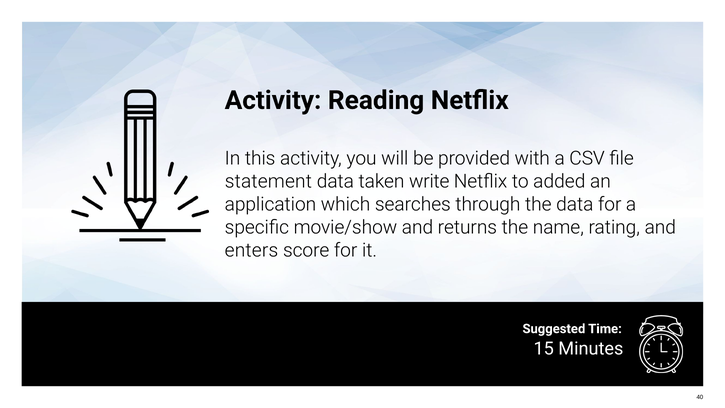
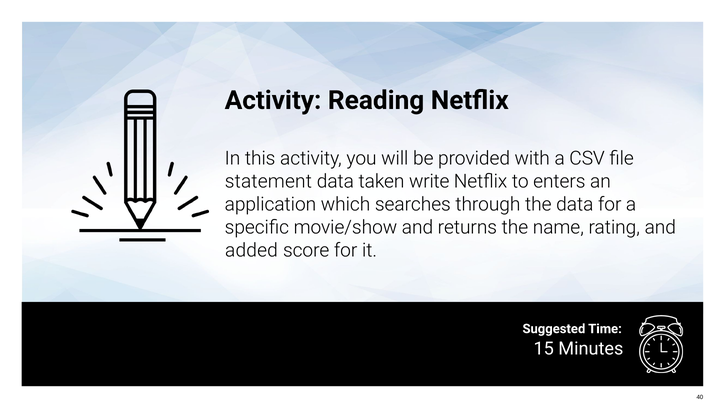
added: added -> enters (559, 181)
enters: enters -> added (251, 250)
